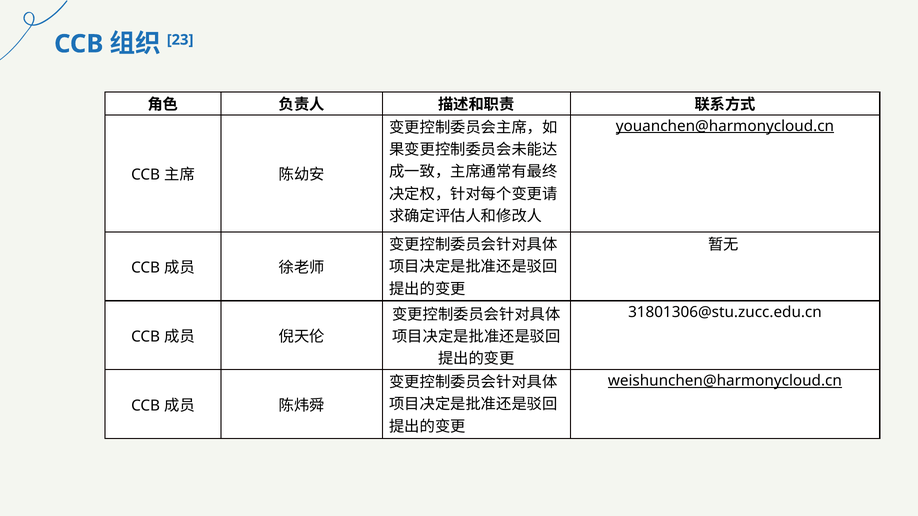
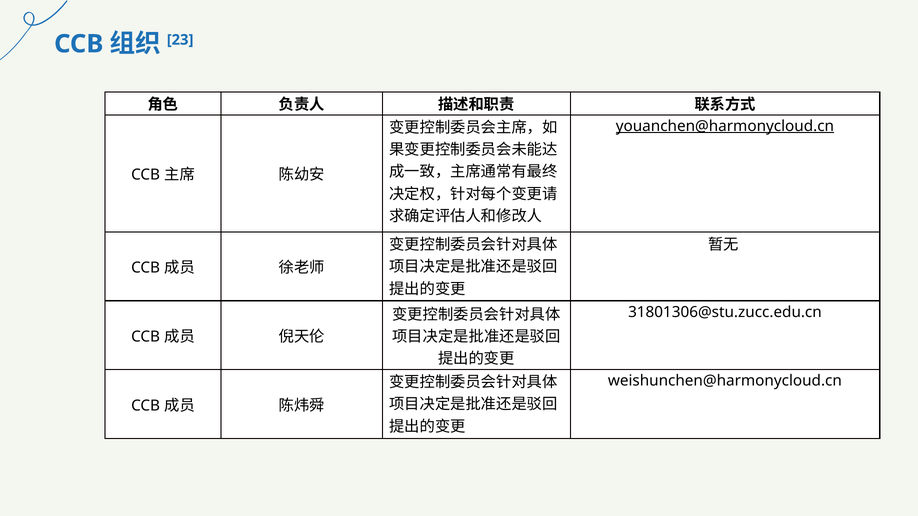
weishunchen@harmonycloud.cn underline: present -> none (725, 381)
